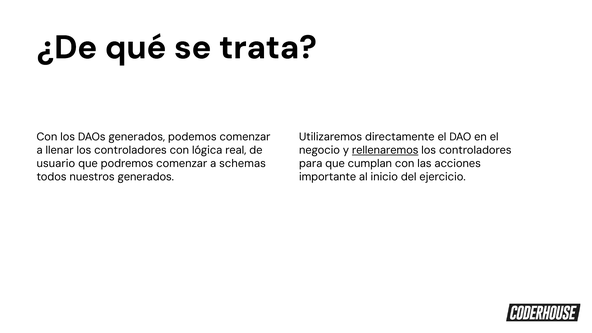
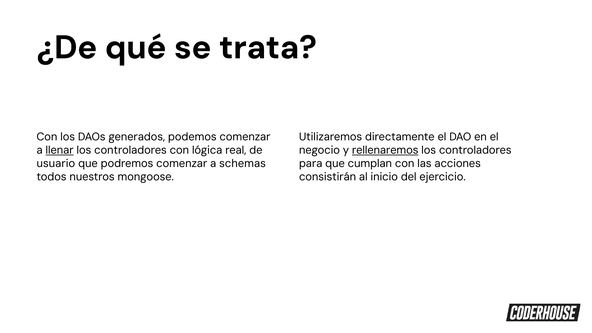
llenar underline: none -> present (60, 150)
nuestros generados: generados -> mongoose (146, 177)
importante: importante -> consistirán (328, 177)
